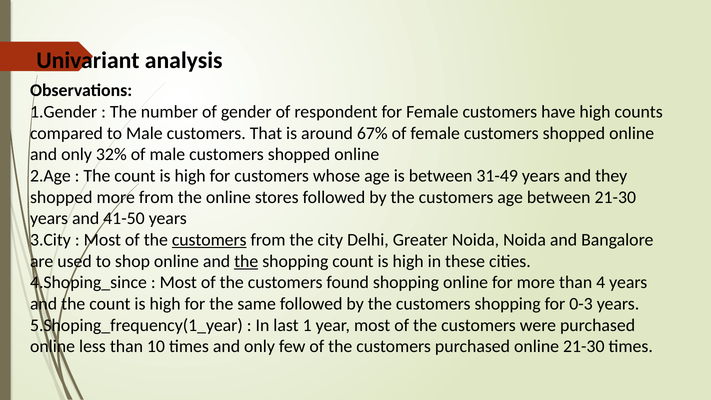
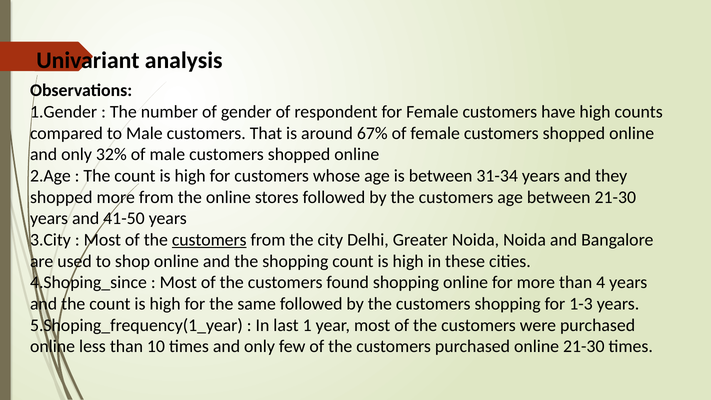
31-49: 31-49 -> 31-34 (497, 176)
the underline: present -> none (246, 261)
0-3: 0-3 -> 1-3 (581, 304)
